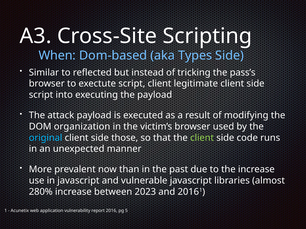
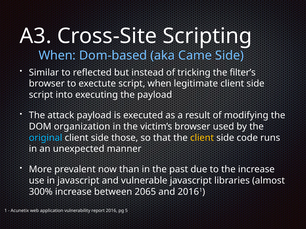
Types: Types -> Came (195, 56)
pass’s: pass’s -> filter’s (243, 73)
script client: client -> when (160, 84)
client colour: light green -> yellow (202, 138)
280%: 280% -> 300% (41, 192)
2023: 2023 -> 2065 (145, 192)
